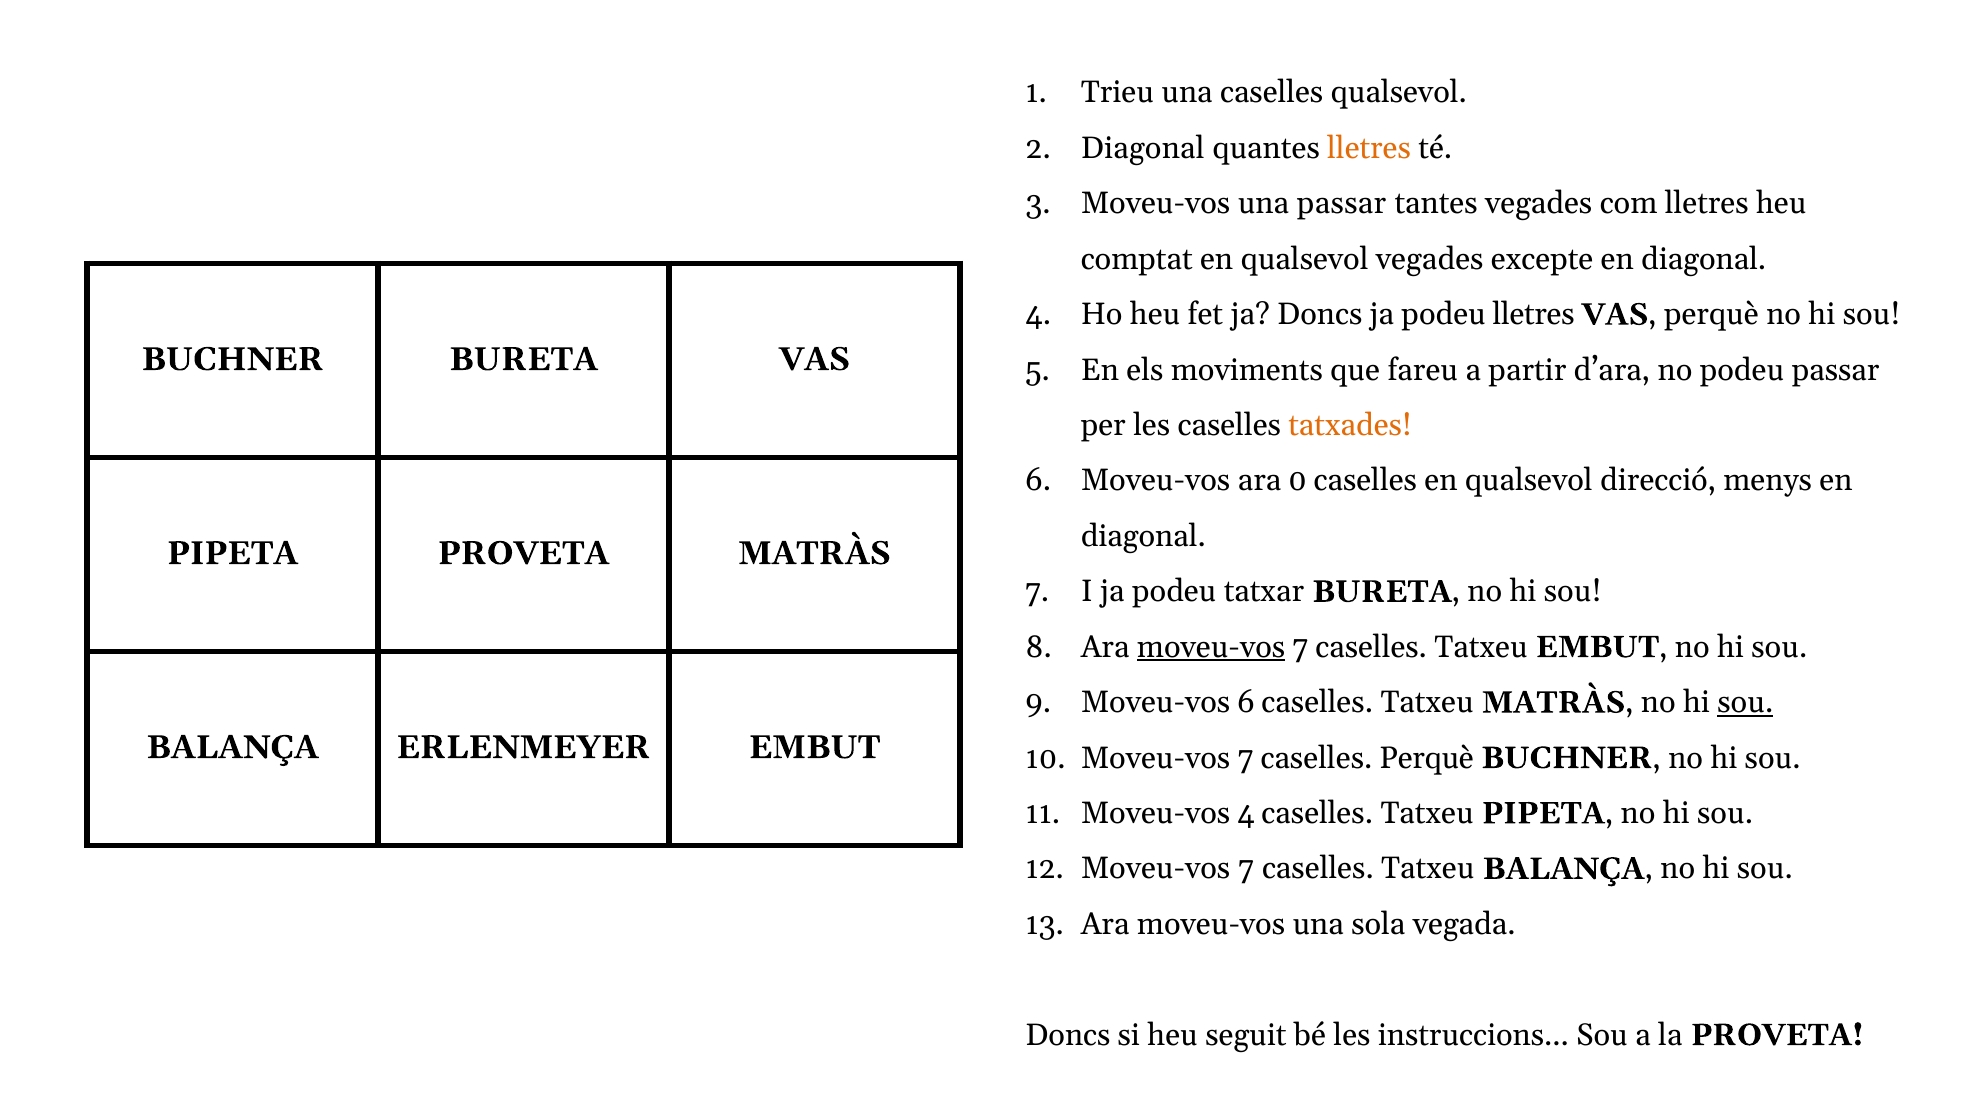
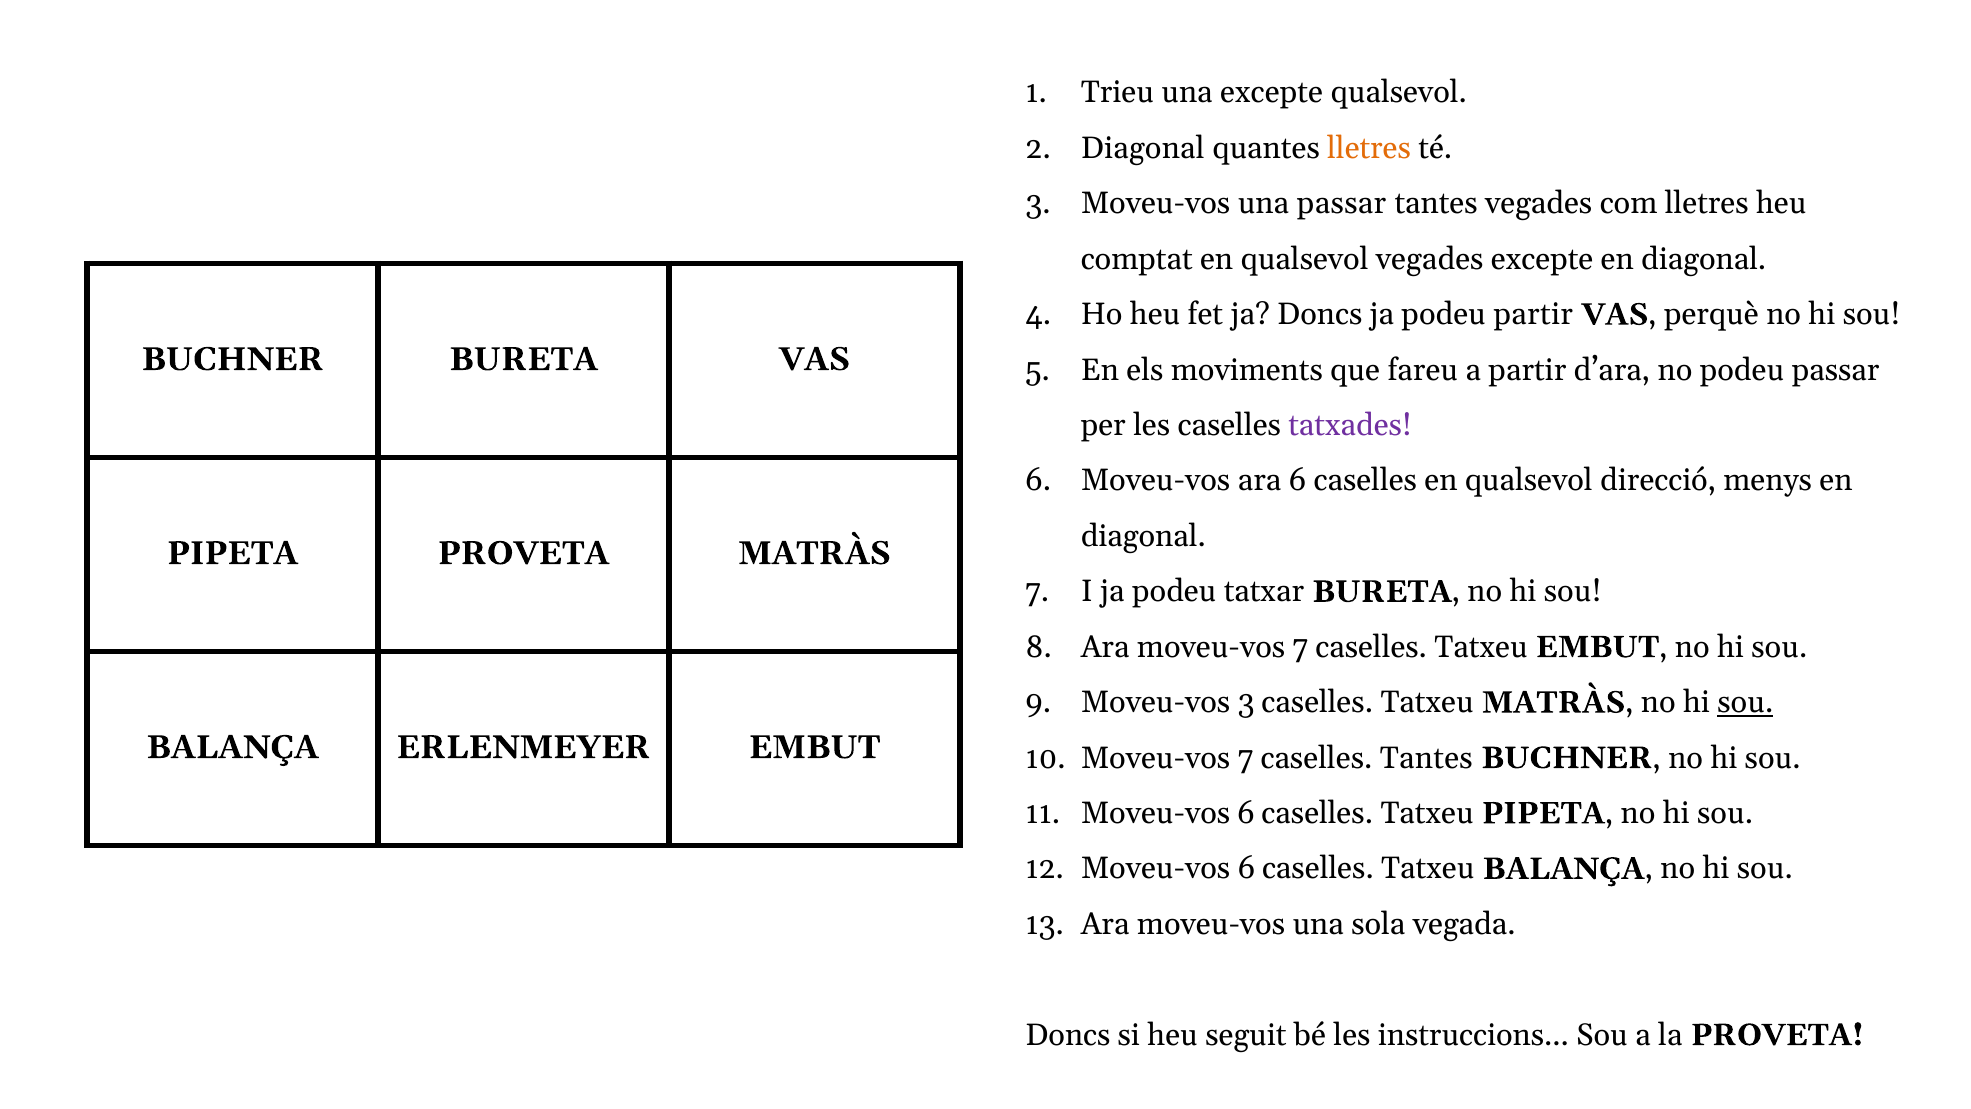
una caselles: caselles -> excepte (1272, 93)
podeu lletres: lletres -> partir (1533, 314)
tatxades colour: orange -> purple (1350, 425)
ara 0: 0 -> 6 (1297, 481)
moveu-vos underline: present -> none (1211, 647)
Moveu-vos 6: 6 -> 3 (1246, 702)
caselles Perquè: Perquè -> Tantes (1426, 758)
4: 4 -> 6 (1246, 813)
7: 7 -> 6 (1246, 868)
